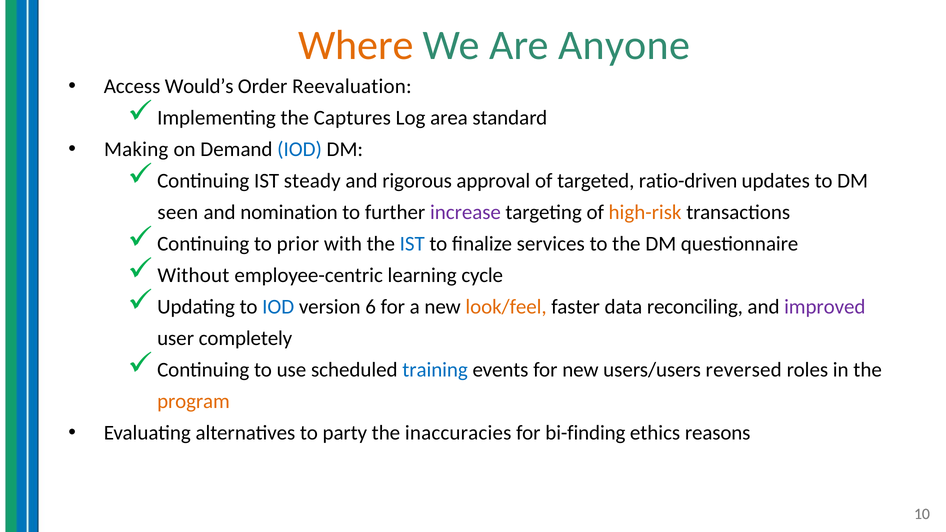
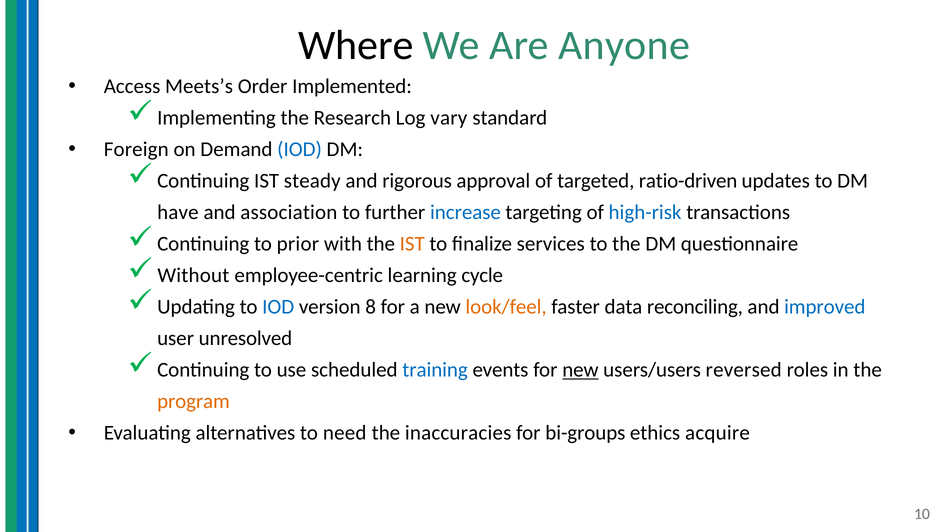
Where colour: orange -> black (356, 46)
Would’s: Would’s -> Meets’s (199, 87)
Reevaluation: Reevaluation -> Implemented (352, 87)
Captures: Captures -> Research (352, 118)
area: area -> vary (449, 118)
Making: Making -> Foreign (136, 150)
seen: seen -> have (178, 213)
nomination: nomination -> association (289, 213)
increase colour: purple -> blue (466, 213)
high-risk colour: orange -> blue (645, 213)
IST colour: blue -> orange (412, 244)
6: 6 -> 8 (371, 307)
improved colour: purple -> blue (825, 307)
completely: completely -> unresolved (245, 339)
new underline: none -> present (580, 370)
party: party -> need (345, 433)
bi-finding: bi-finding -> bi-groups (585, 433)
reasons: reasons -> acquire (718, 433)
